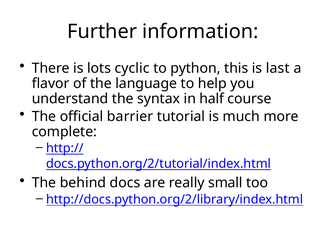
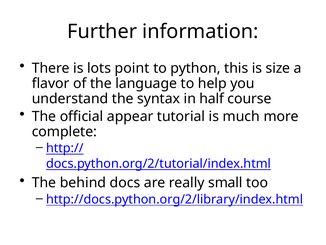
cyclic: cyclic -> point (132, 68)
last: last -> size (278, 68)
barrier: barrier -> appear (130, 116)
